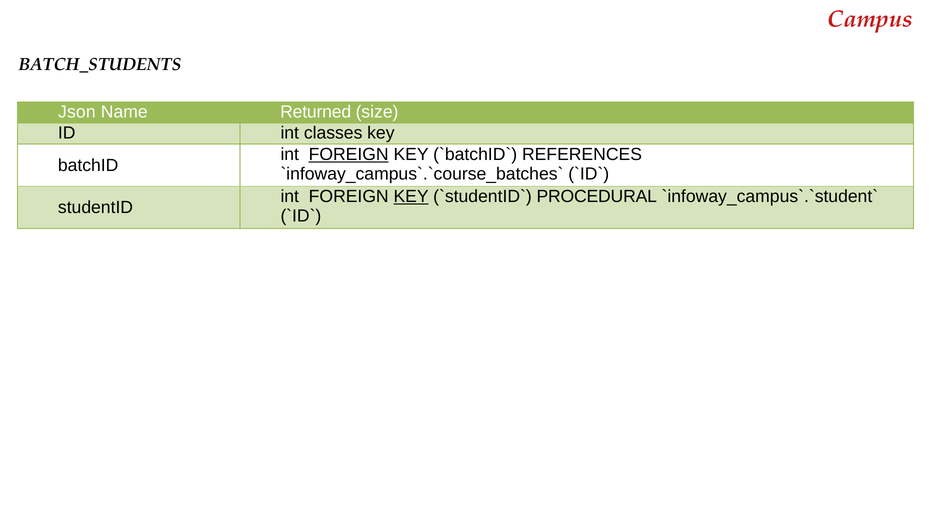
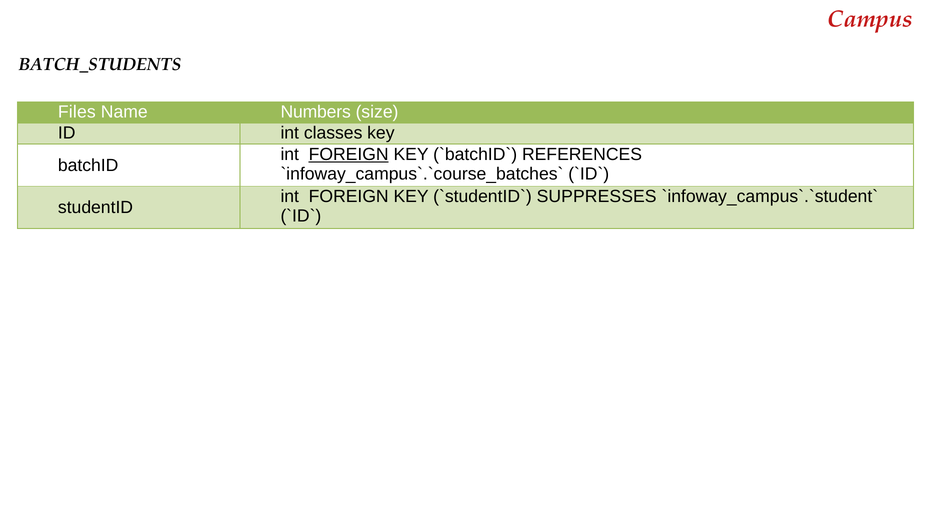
Json: Json -> Files (77, 112)
Returned: Returned -> Numbers (316, 112)
KEY underline: present -> none (411, 196)
PROCEDURAL: PROCEDURAL -> SUPPRESSES (597, 196)
